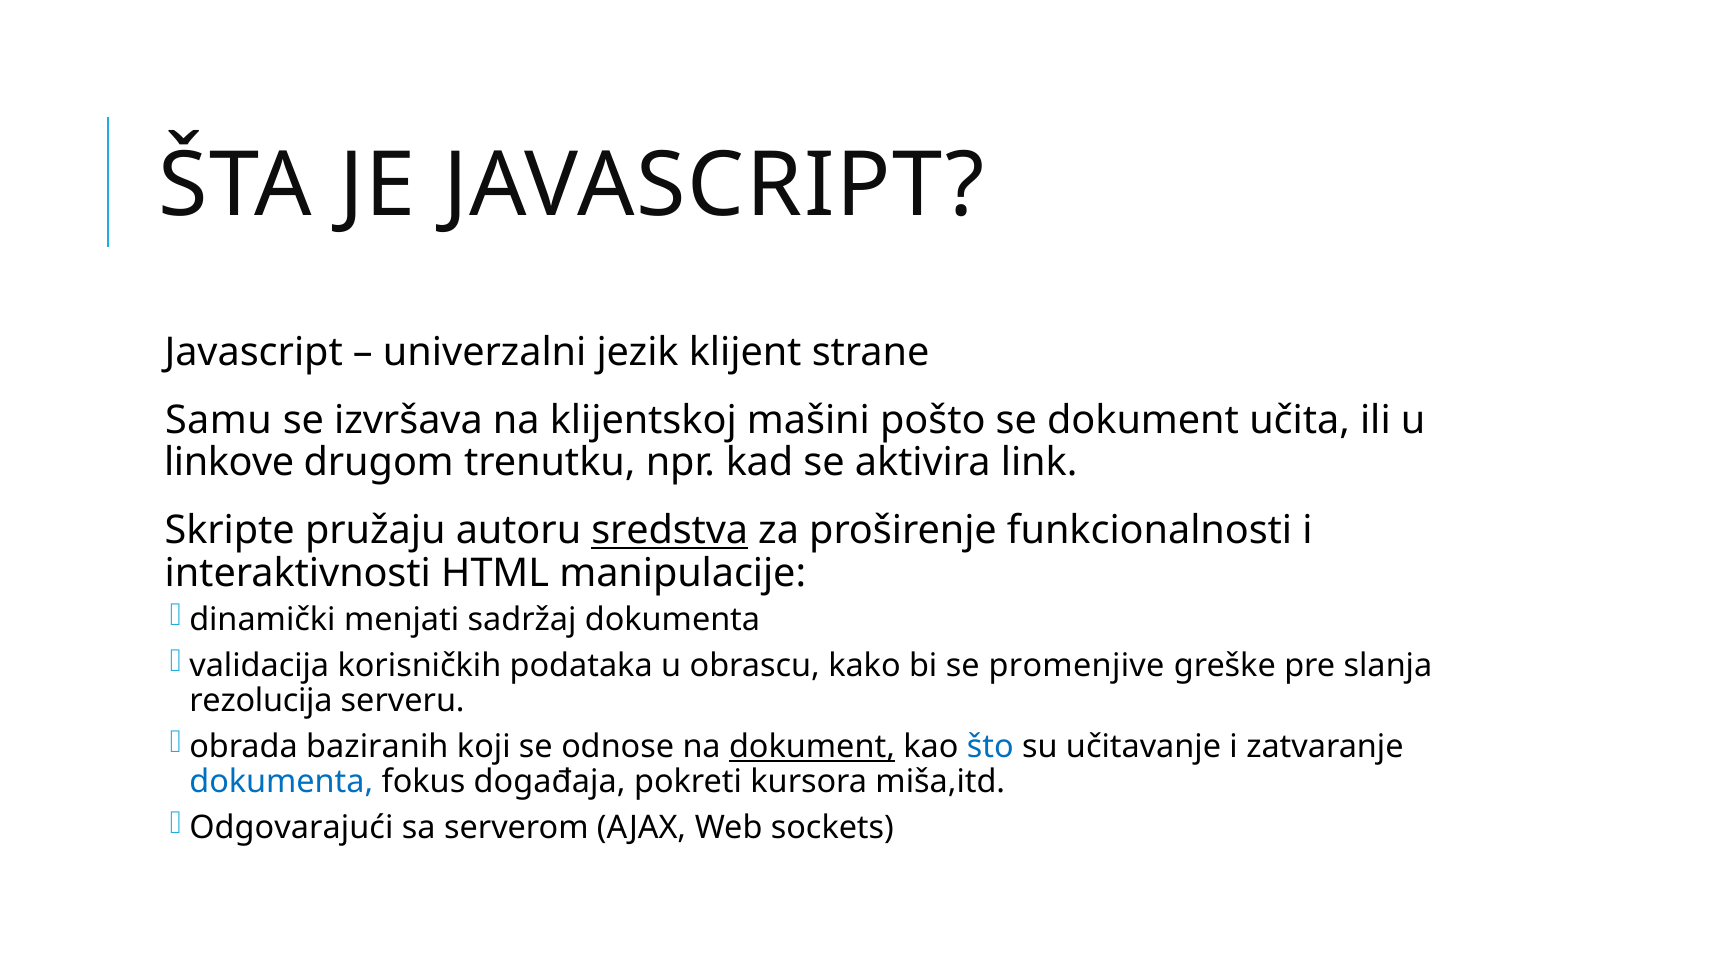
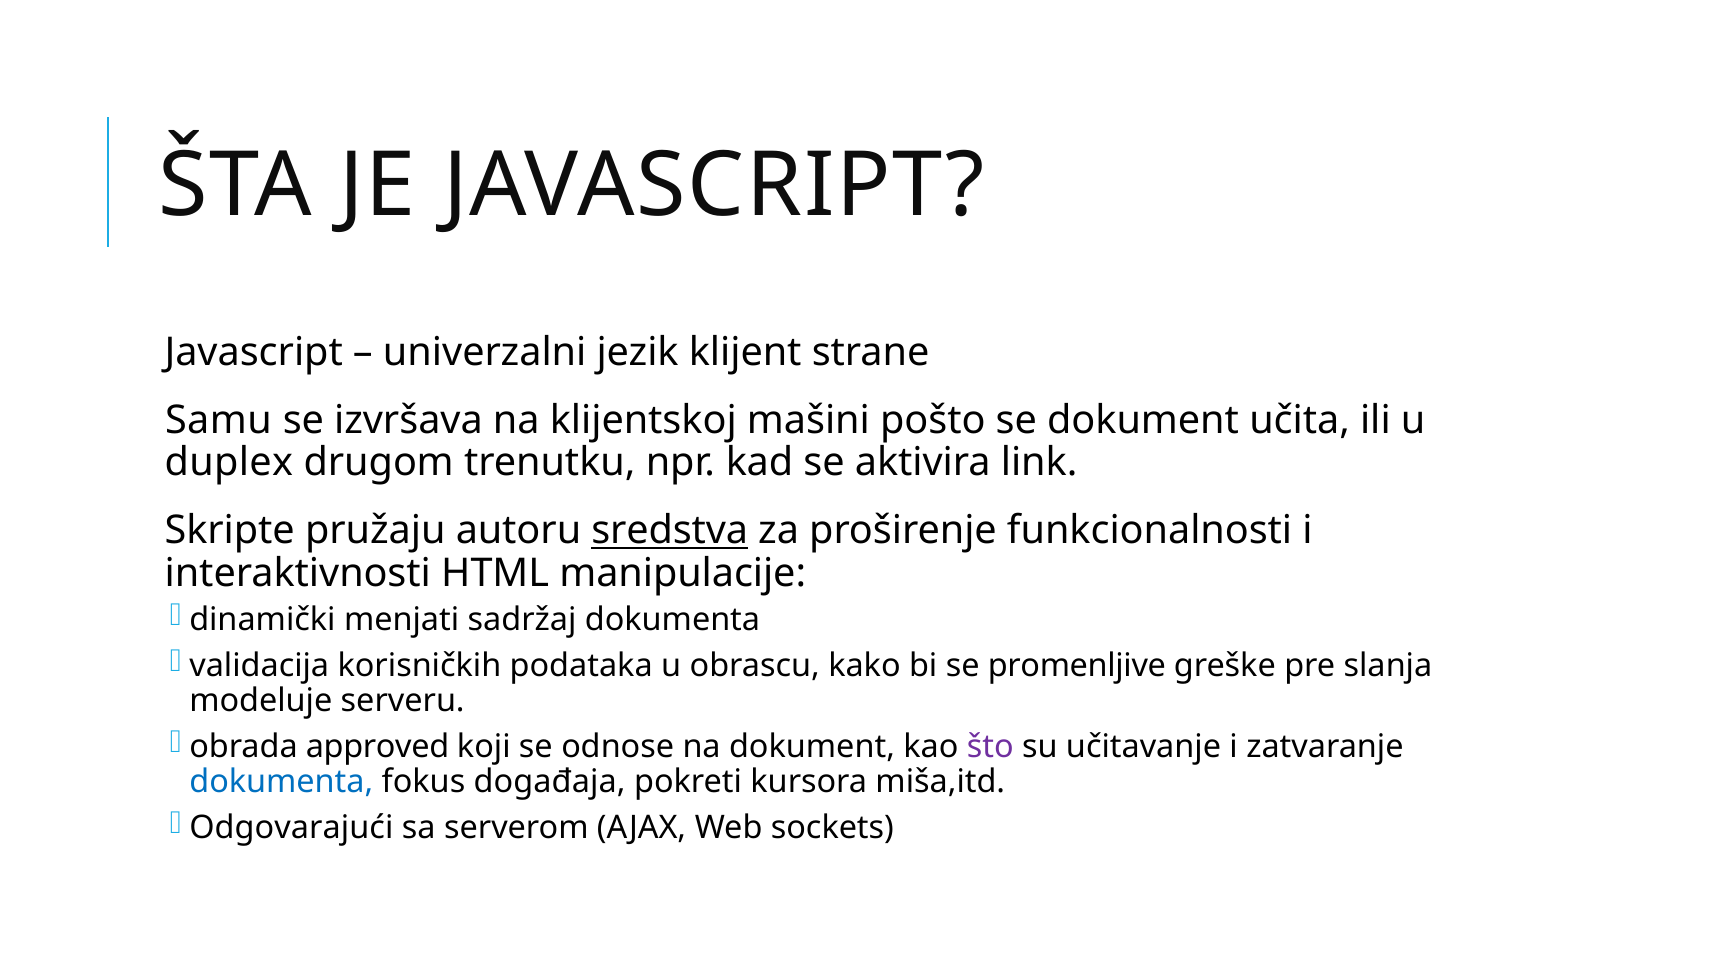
linkove: linkove -> duplex (229, 463)
promenjive: promenjive -> promenljive (1077, 665)
rezolucija: rezolucija -> modeluje (261, 700)
baziranih: baziranih -> approved (378, 746)
dokument underline: present -> none (812, 746)
što colour: blue -> purple (990, 746)
